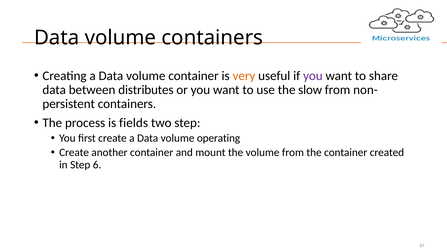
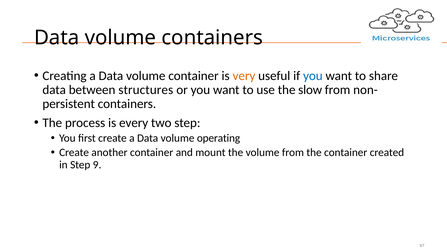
you colour: purple -> blue (313, 76)
distributes: distributes -> structures (146, 90)
fields: fields -> every (134, 122)
6: 6 -> 9 (97, 164)
